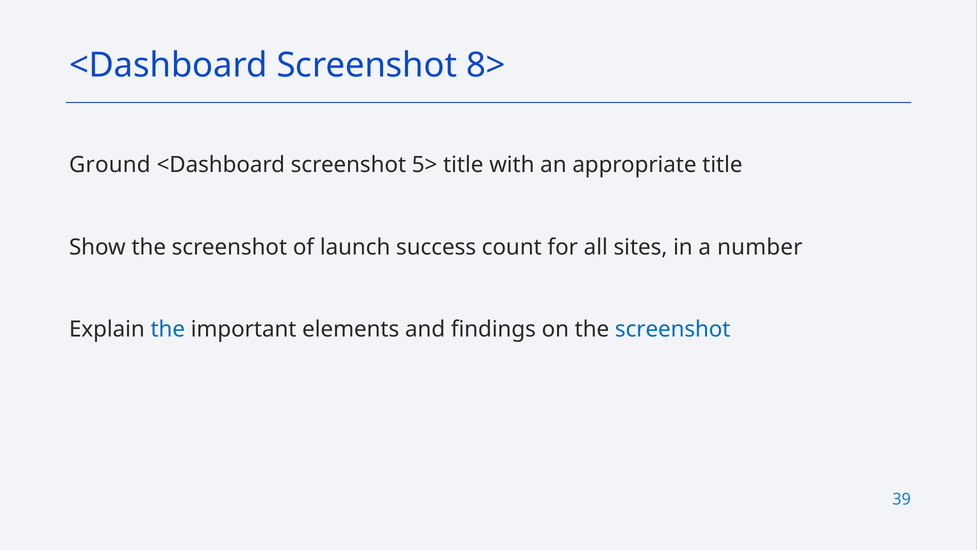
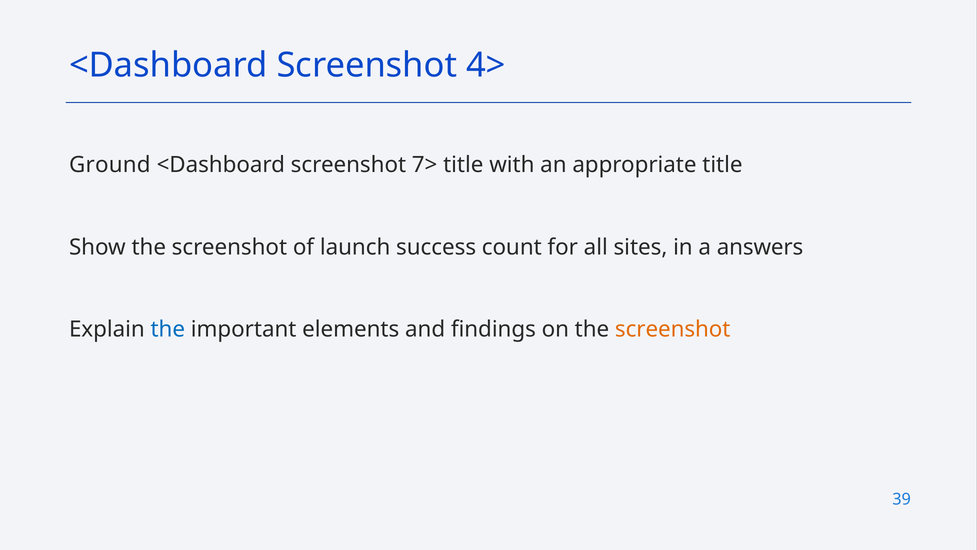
8>: 8> -> 4> (486, 65)
5>: 5> -> 7> (425, 165)
number: number -> answers (760, 247)
screenshot colour: blue -> orange (673, 329)
